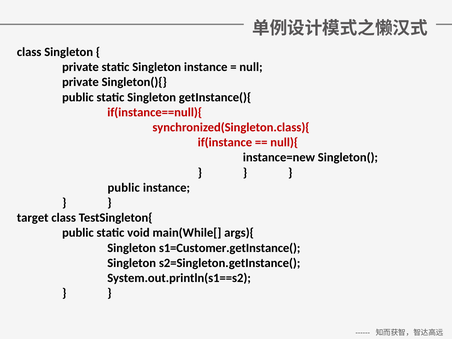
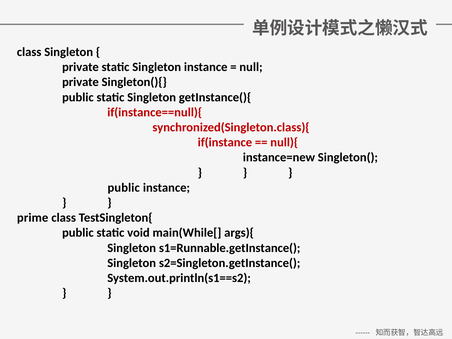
target: target -> prime (33, 218)
s1=Customer.getInstance(: s1=Customer.getInstance( -> s1=Runnable.getInstance( (230, 248)
